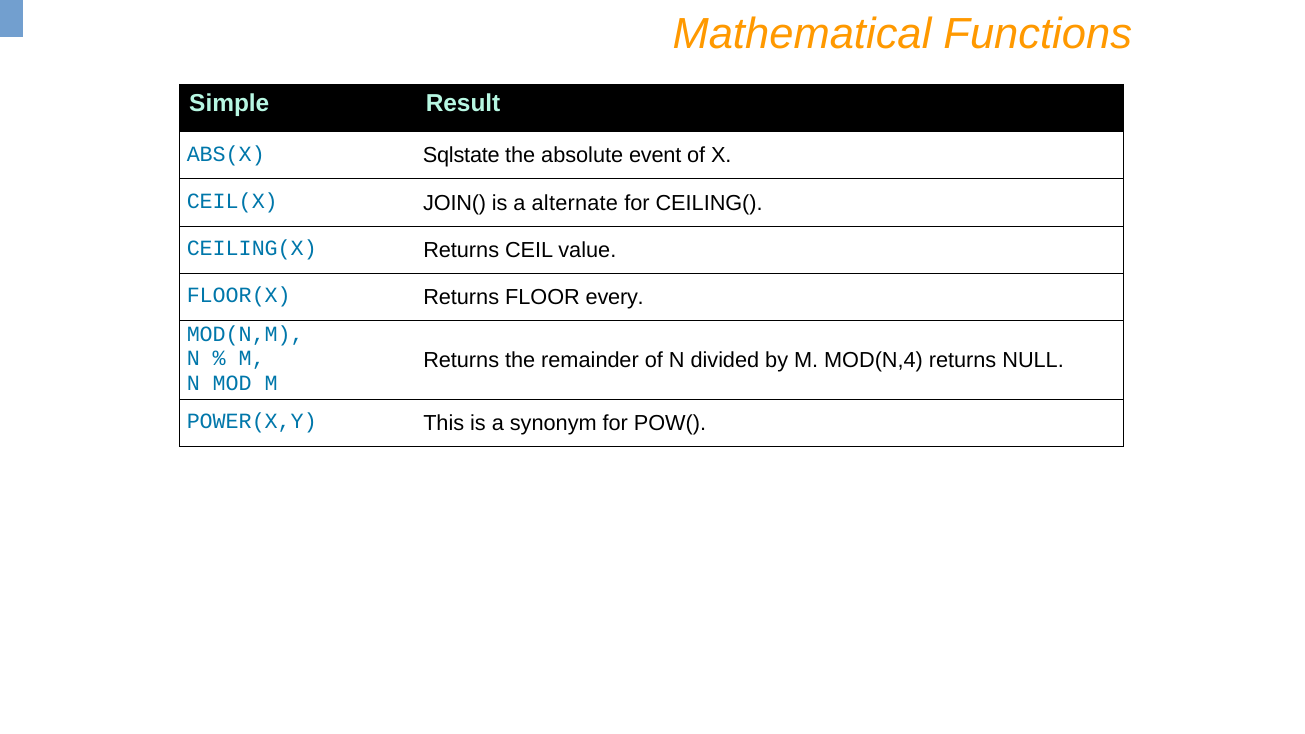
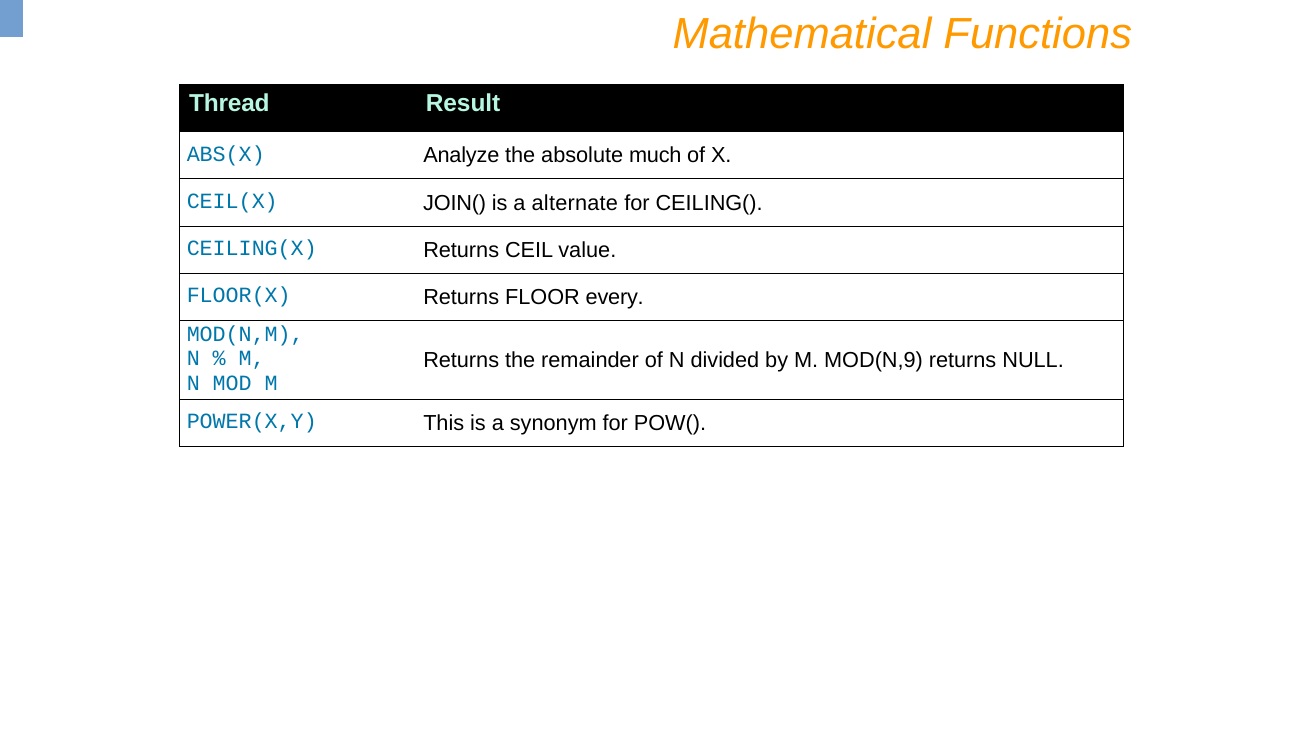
Simple: Simple -> Thread (229, 103)
Sqlstate: Sqlstate -> Analyze (461, 156)
event: event -> much (655, 156)
MOD(N,4: MOD(N,4 -> MOD(N,9 (874, 360)
